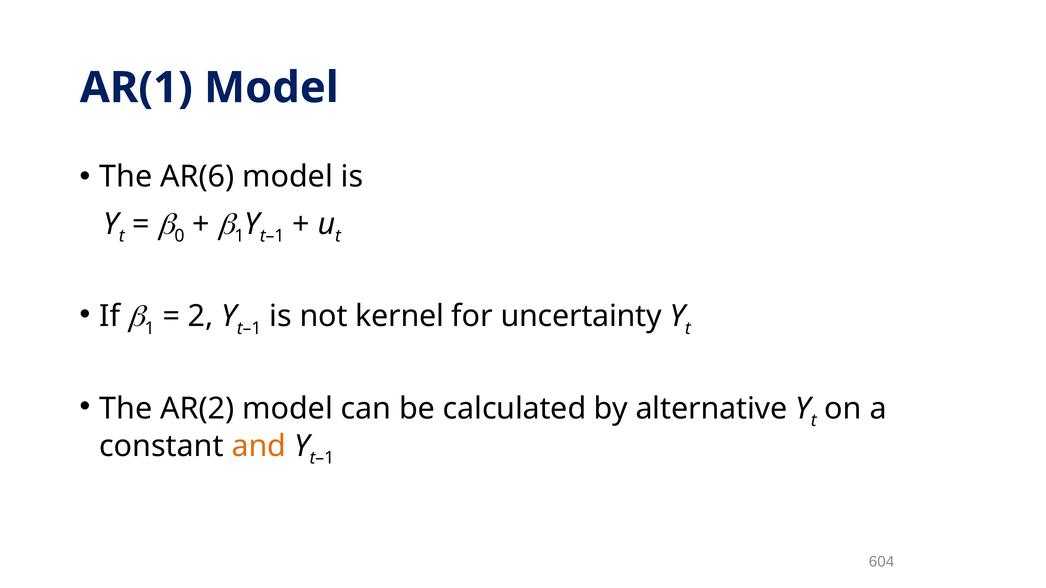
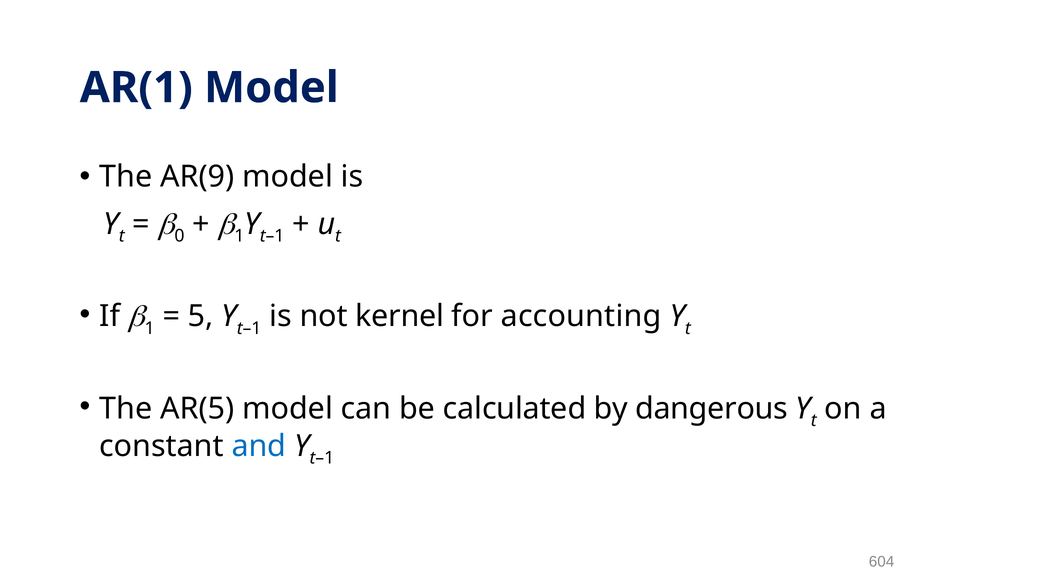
AR(6: AR(6 -> AR(9 (197, 177)
2: 2 -> 5 (201, 317)
uncertainty: uncertainty -> accounting (581, 317)
AR(2: AR(2 -> AR(5 (197, 409)
alternative: alternative -> dangerous (712, 409)
and colour: orange -> blue (259, 446)
